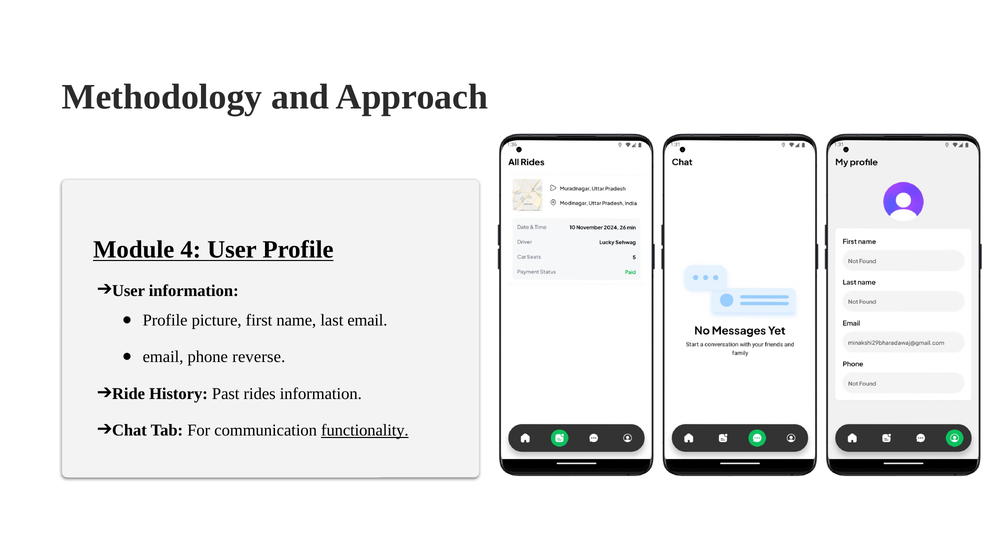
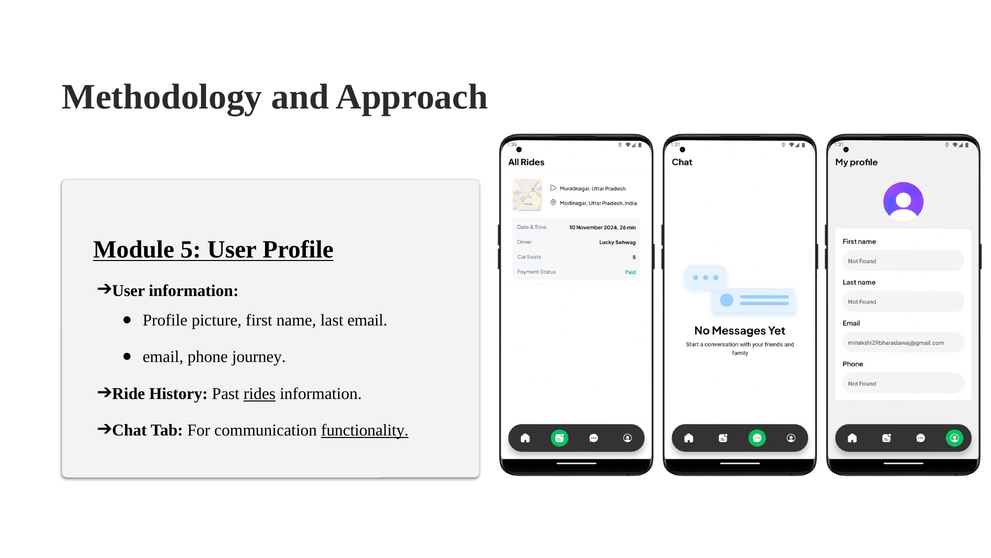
4: 4 -> 5 (191, 249)
reverse: reverse -> journey (259, 357)
rides underline: none -> present (260, 393)
